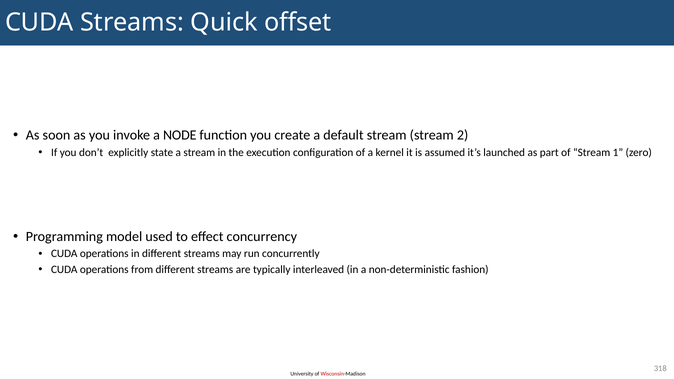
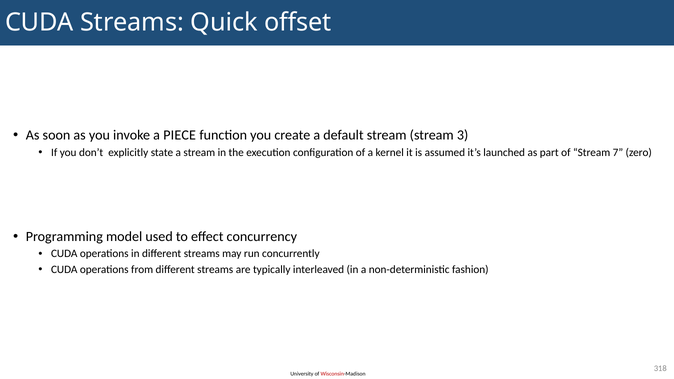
NODE: NODE -> PIECE (180, 135)
2: 2 -> 3 (463, 135)
1: 1 -> 7 (618, 153)
